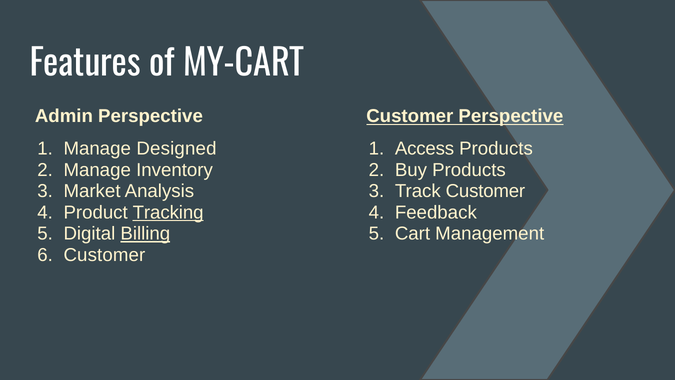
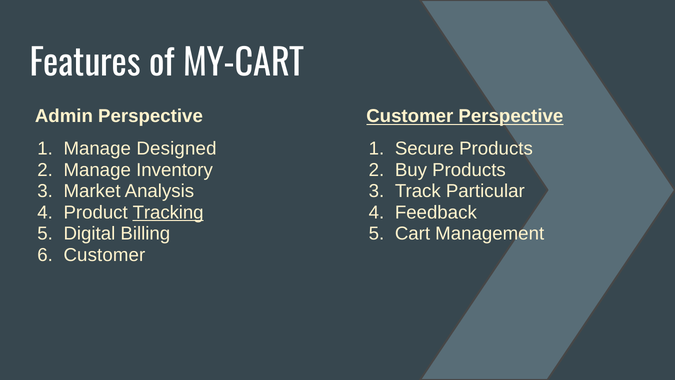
Access: Access -> Secure (424, 148)
Track Customer: Customer -> Particular (485, 191)
Billing underline: present -> none (145, 233)
